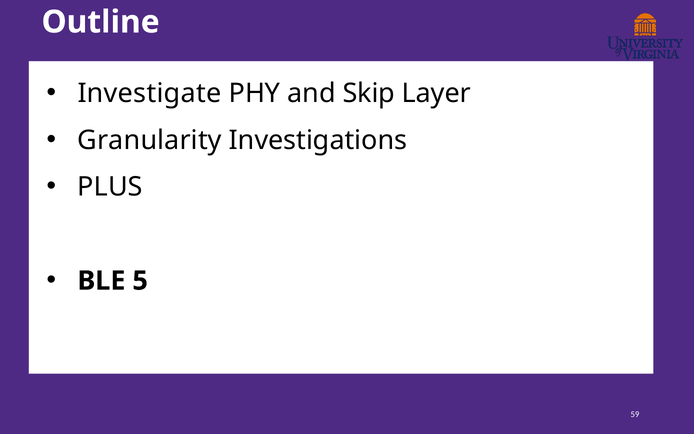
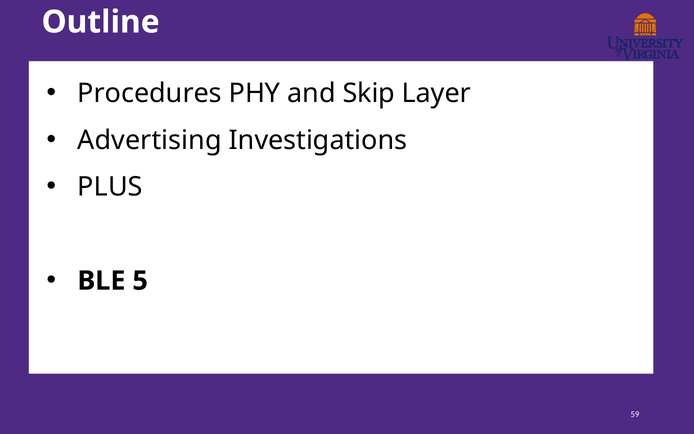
Investigate: Investigate -> Procedures (150, 93)
Granularity: Granularity -> Advertising (150, 140)
